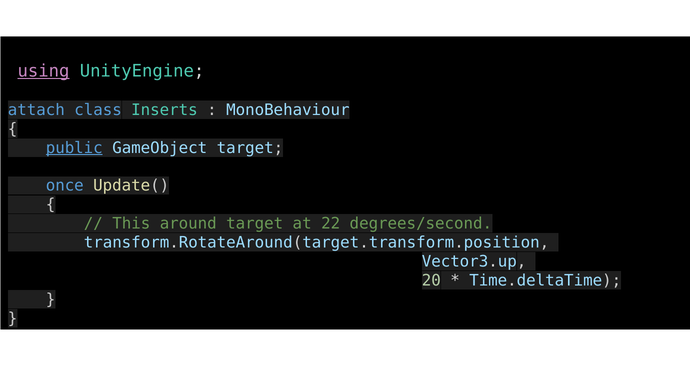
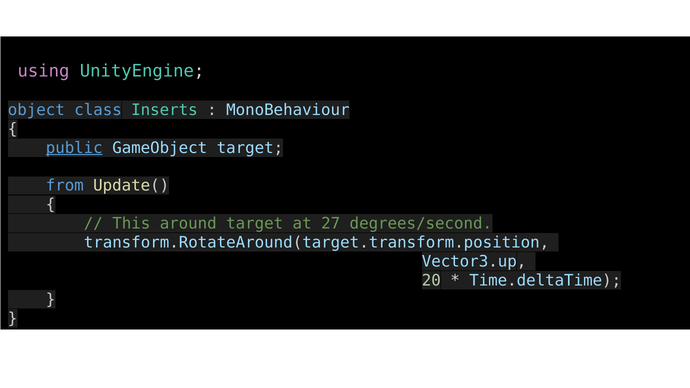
using underline: present -> none (43, 71)
attach: attach -> object (36, 110)
once: once -> from (65, 186)
22: 22 -> 27 (331, 224)
